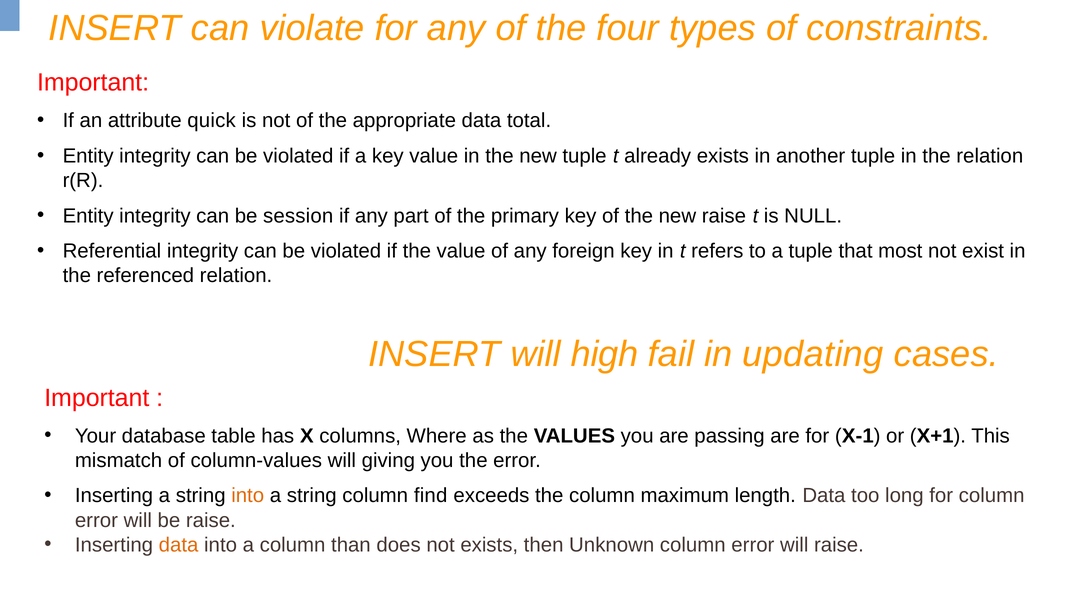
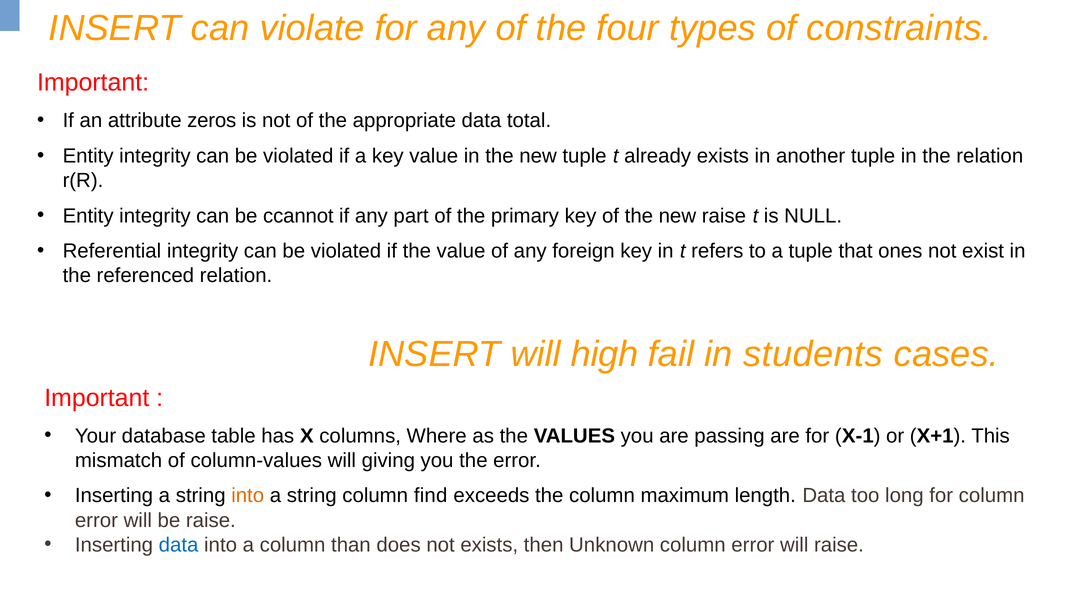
quick: quick -> zeros (212, 120)
session: session -> ccannot (298, 216)
most: most -> ones (900, 251)
updating: updating -> students (813, 354)
data colour: orange -> blue (179, 544)
